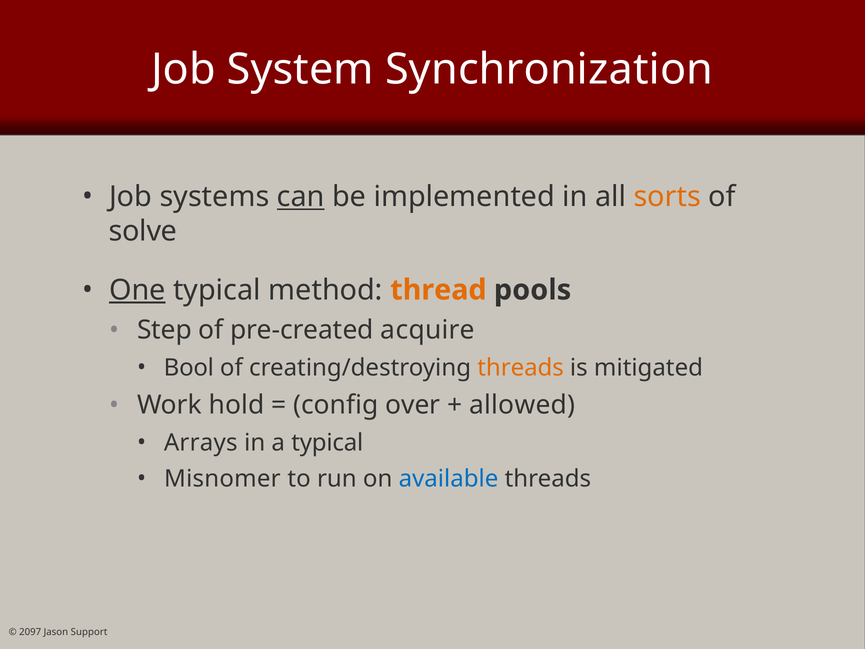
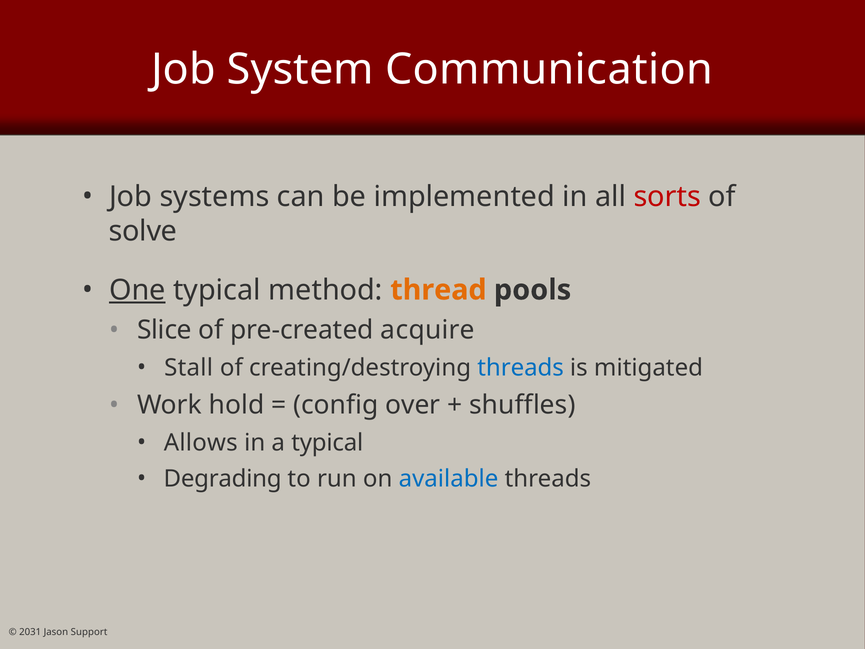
Synchronization: Synchronization -> Communication (549, 70)
can underline: present -> none (301, 197)
sorts colour: orange -> red (667, 197)
Step: Step -> Slice (164, 330)
Bool: Bool -> Stall (189, 367)
threads colour: orange -> blue (521, 367)
allowed: allowed -> shuffles (522, 405)
Arrays: Arrays -> Allows (201, 442)
Misnomer: Misnomer -> Degrading (223, 478)
2097: 2097 -> 2031 (30, 632)
